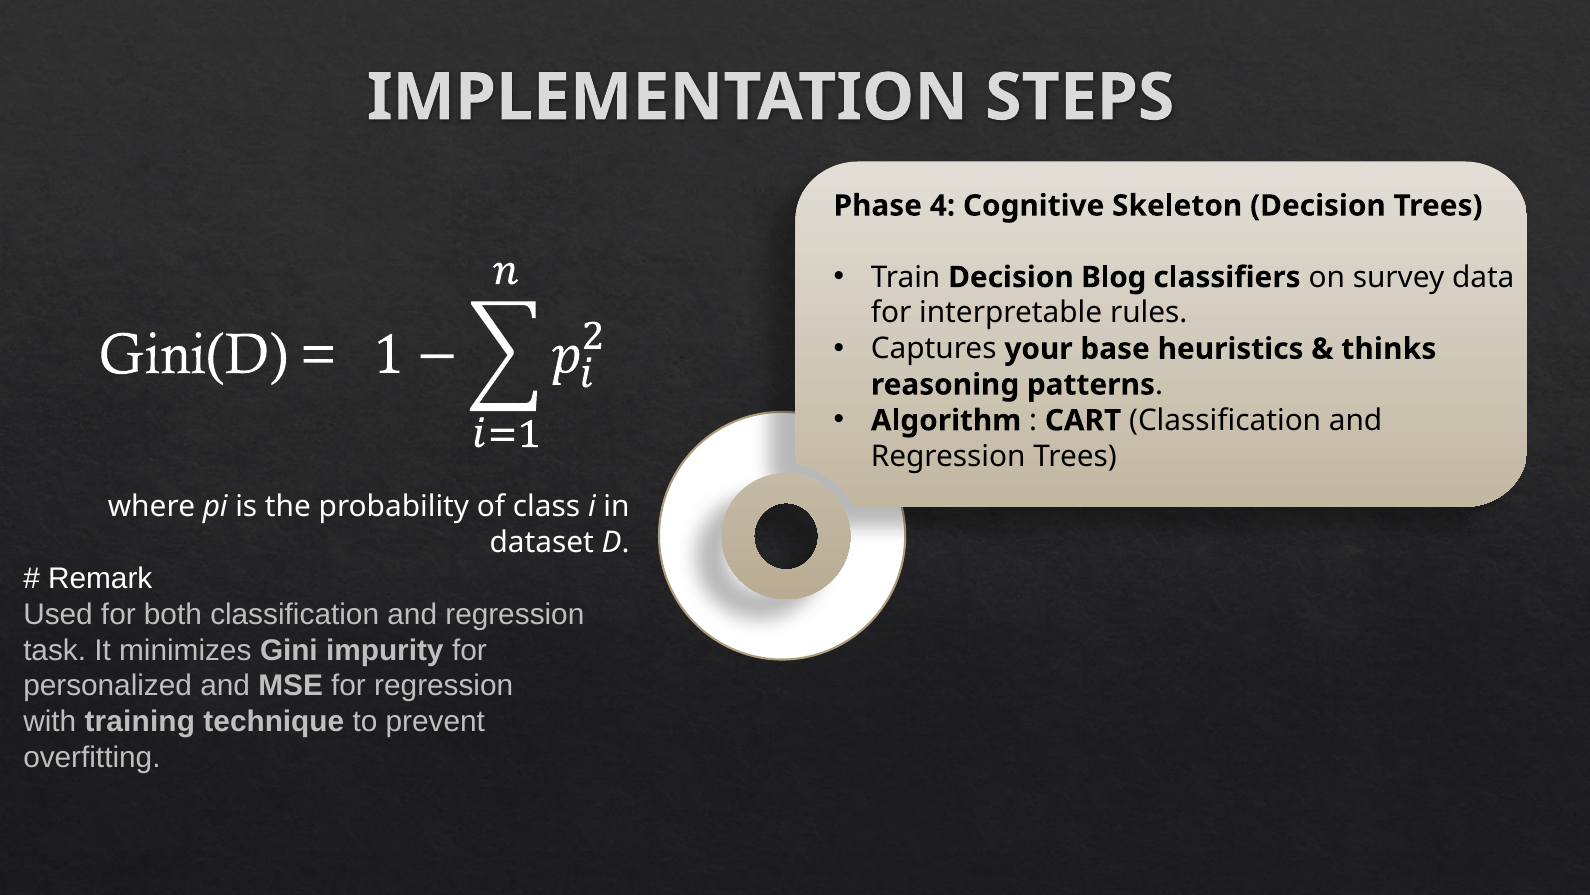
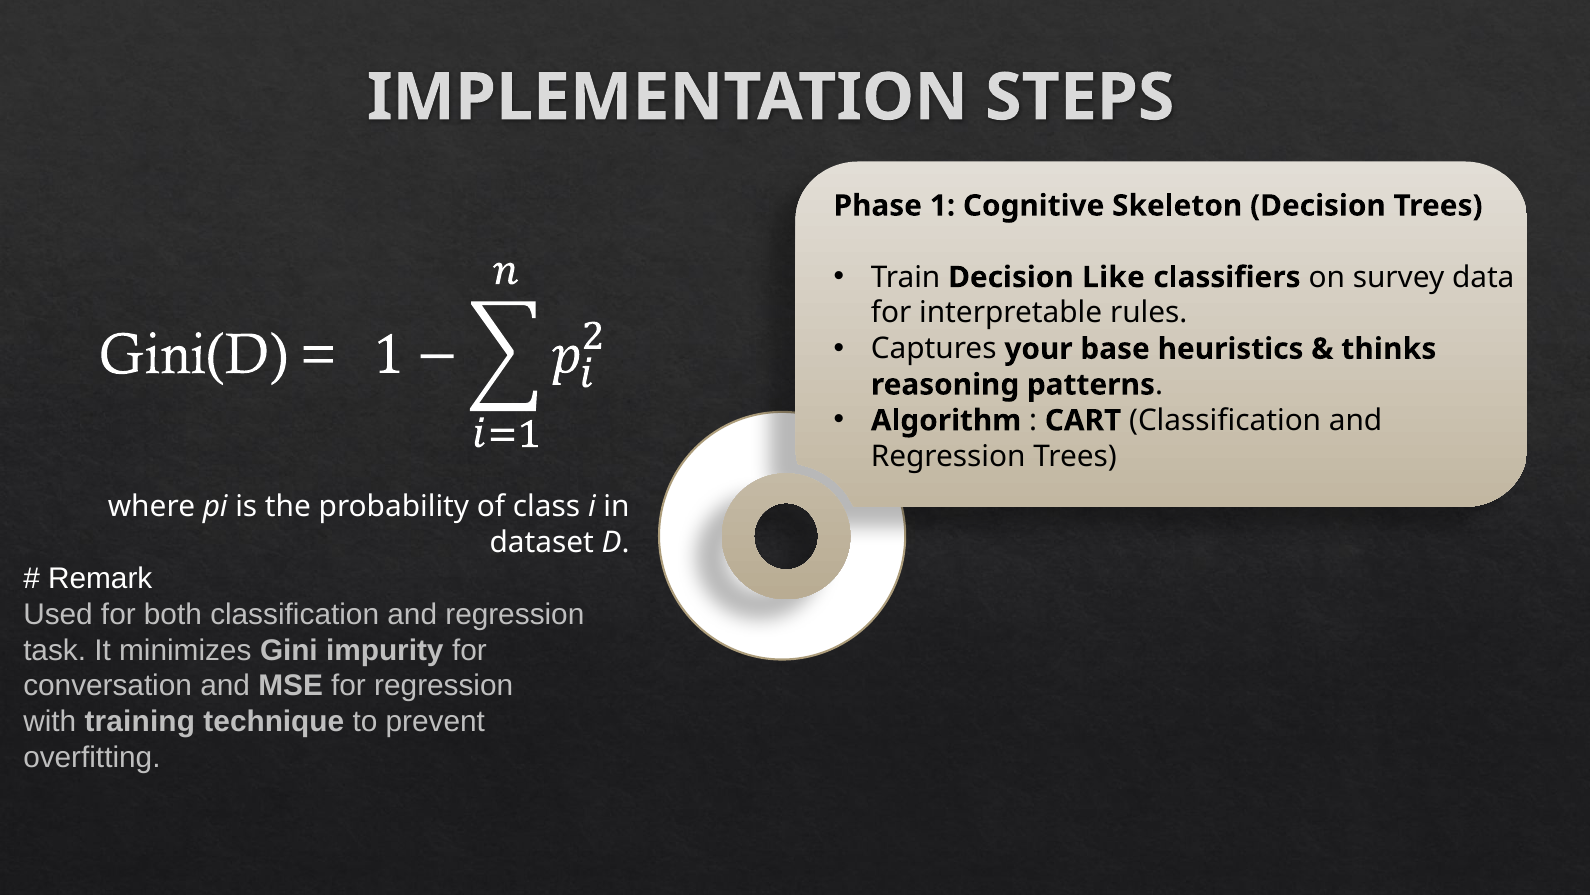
4: 4 -> 1 (942, 206)
Blog: Blog -> Like (1113, 277)
personalized: personalized -> conversation (108, 686)
